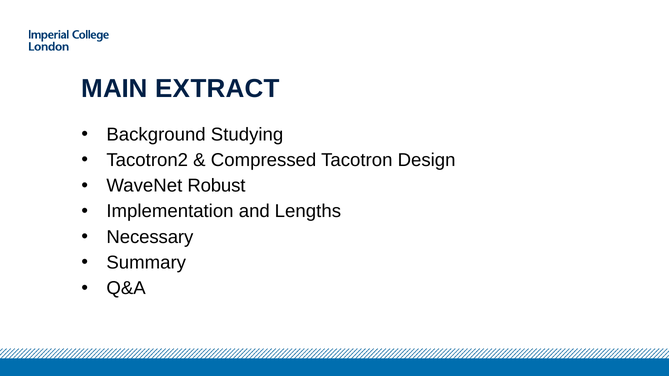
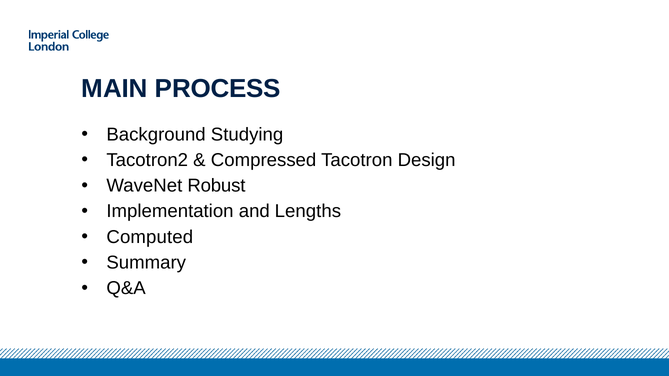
EXTRACT: EXTRACT -> PROCESS (218, 89)
Necessary: Necessary -> Computed (150, 237)
